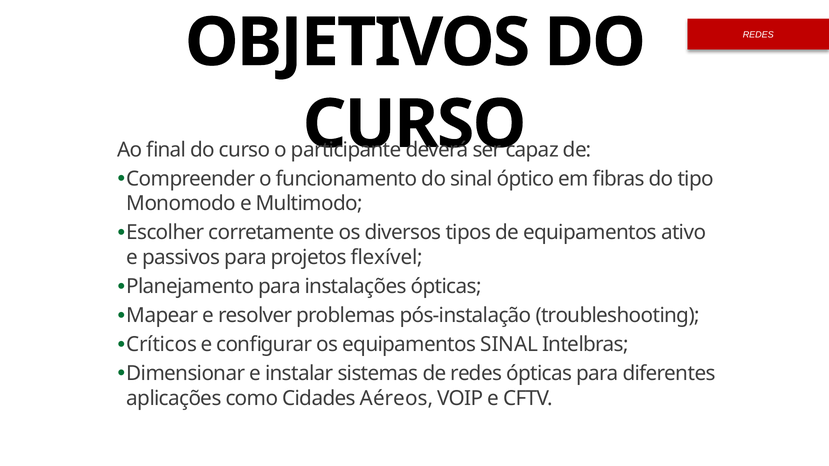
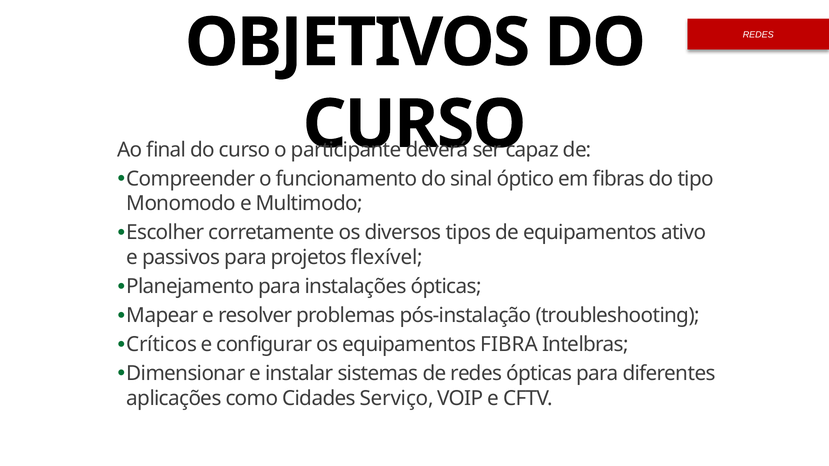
equipamentos SINAL: SINAL -> FIBRA (509, 345)
Aéreos: Aéreos -> Serviço (397, 398)
